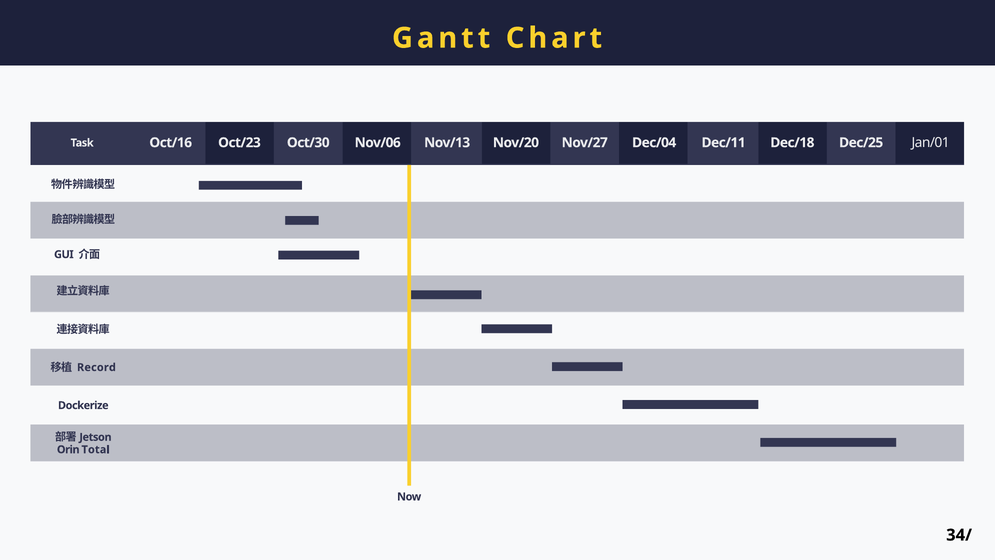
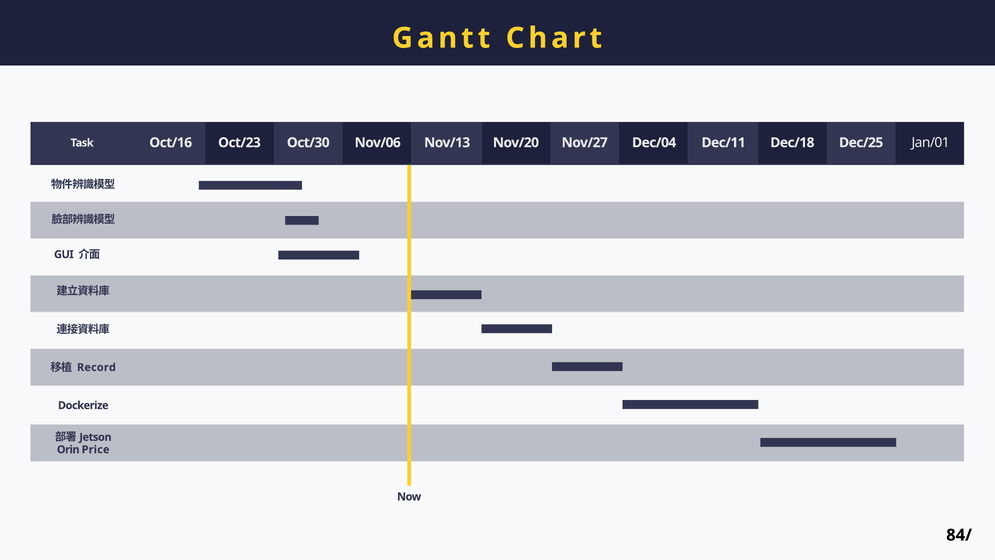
Total: Total -> Price (96, 449)
34/: 34/ -> 84/ (959, 535)
